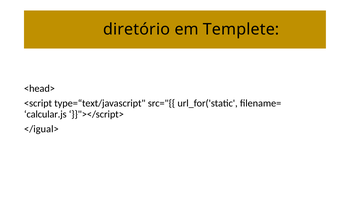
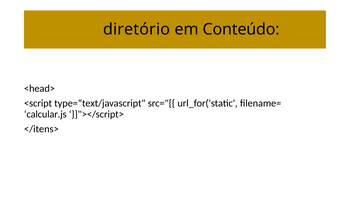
Templete: Templete -> Conteúdo (241, 29)
</igual>: </igual> -> </itens> (41, 129)
